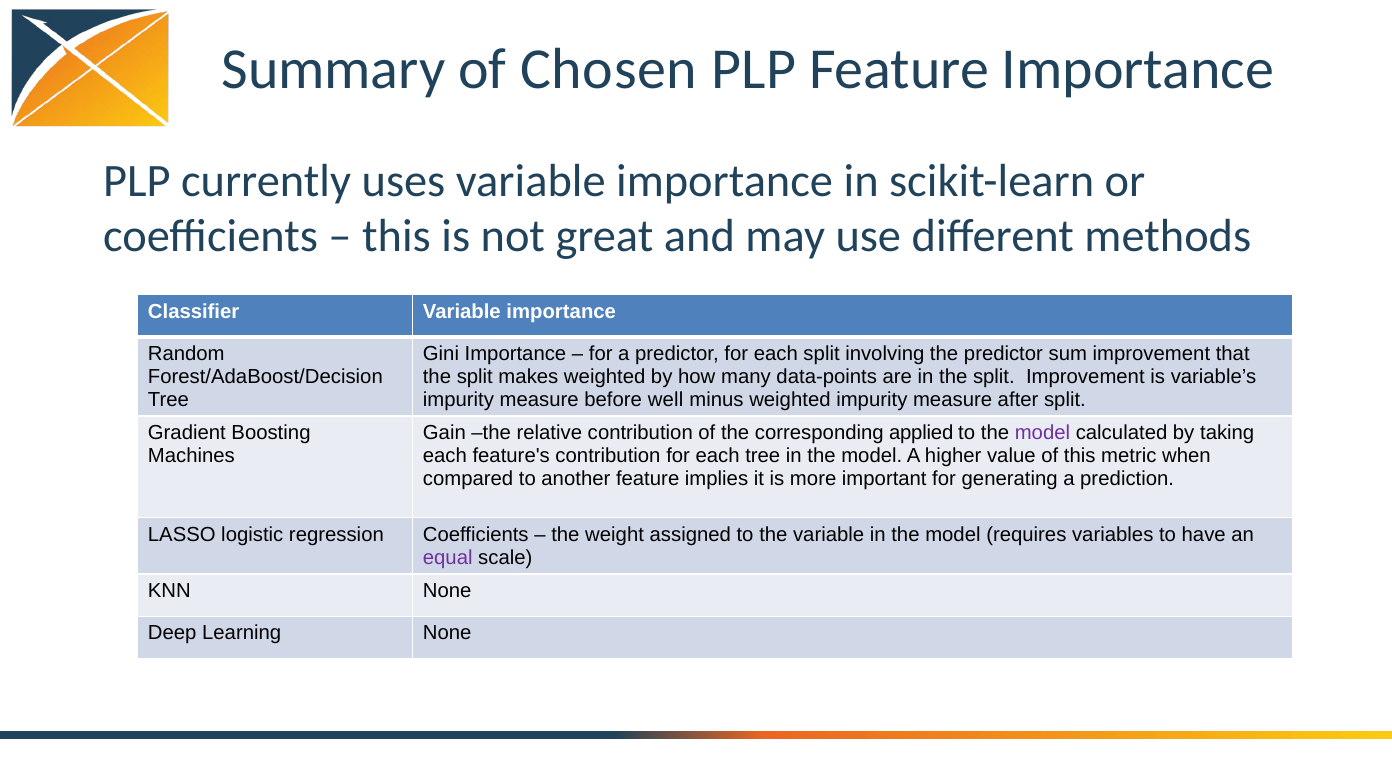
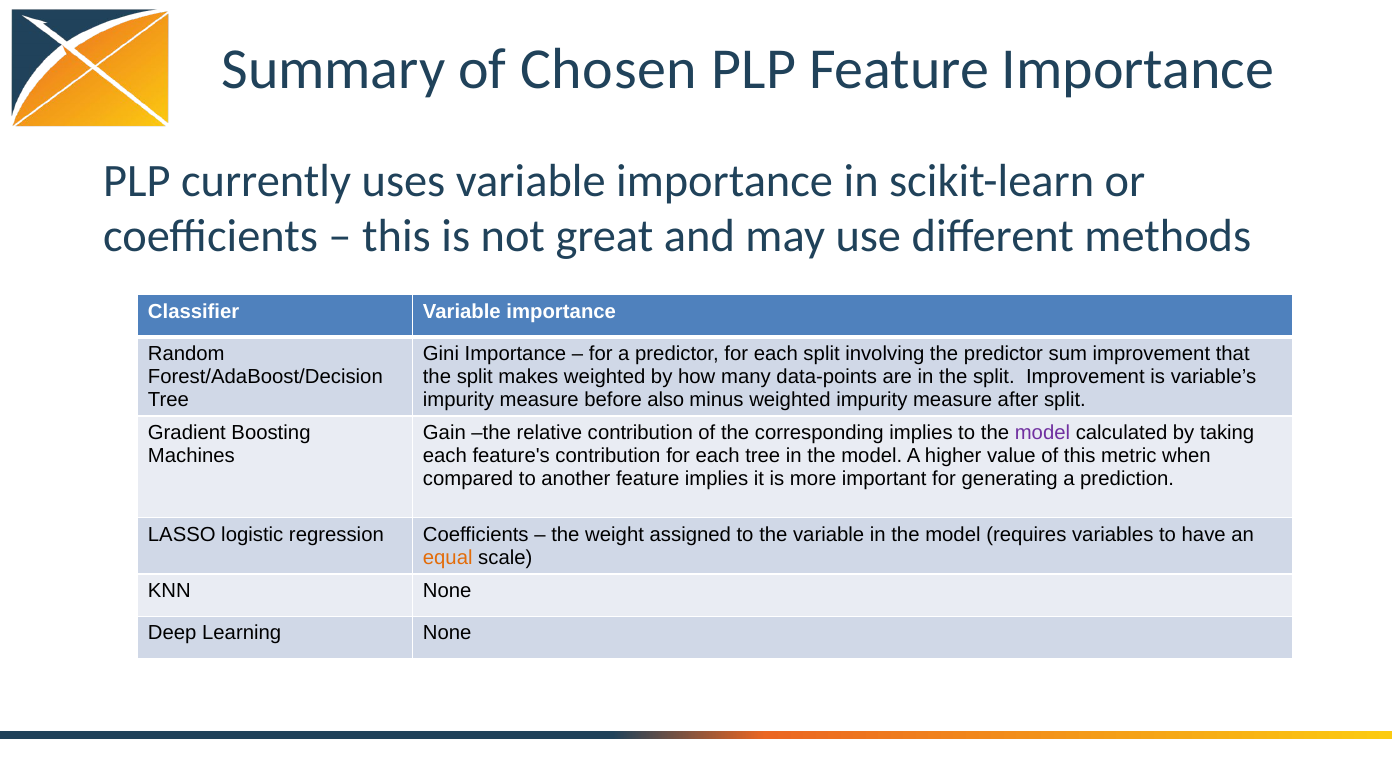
well: well -> also (666, 400)
corresponding applied: applied -> implies (921, 433)
equal colour: purple -> orange (448, 558)
